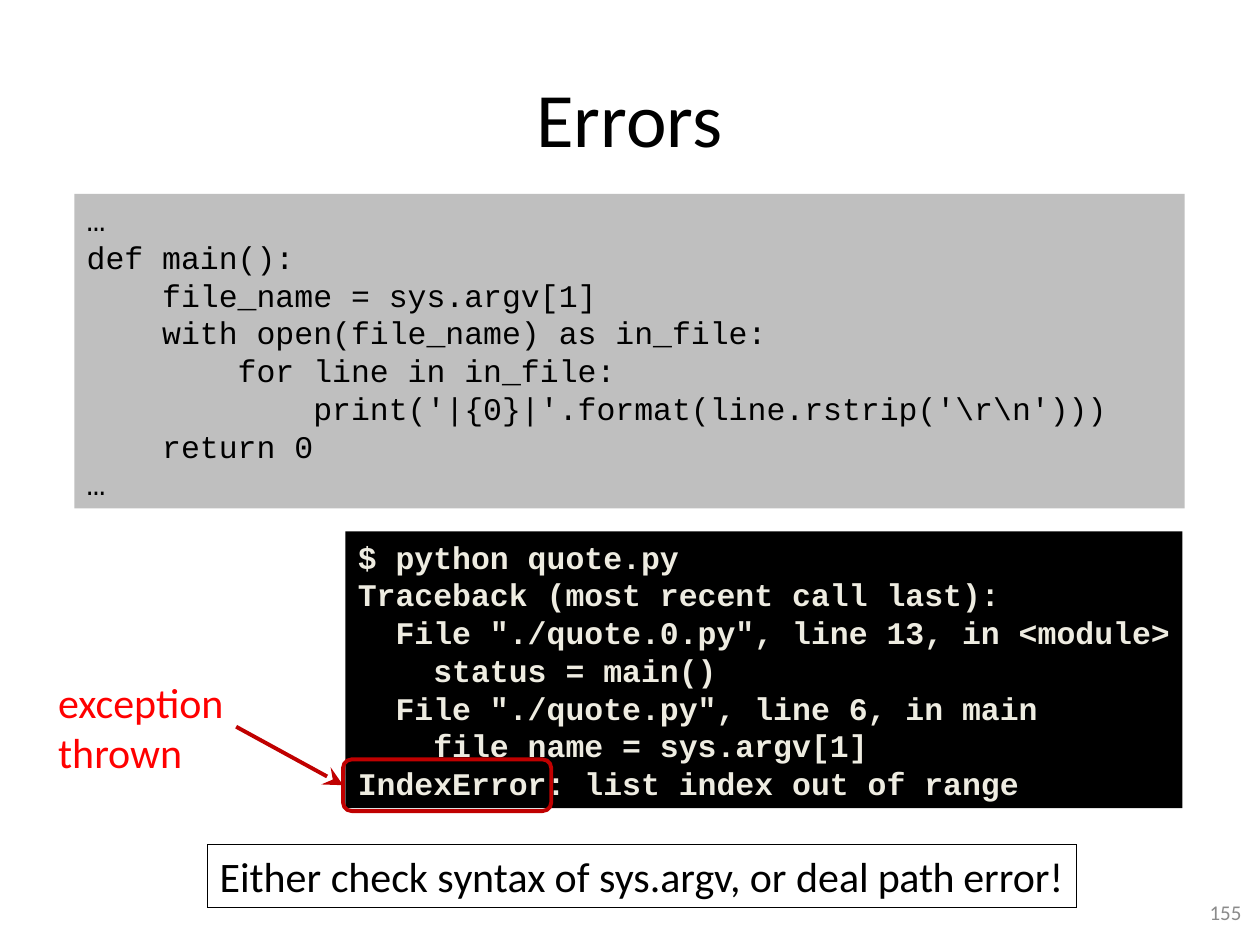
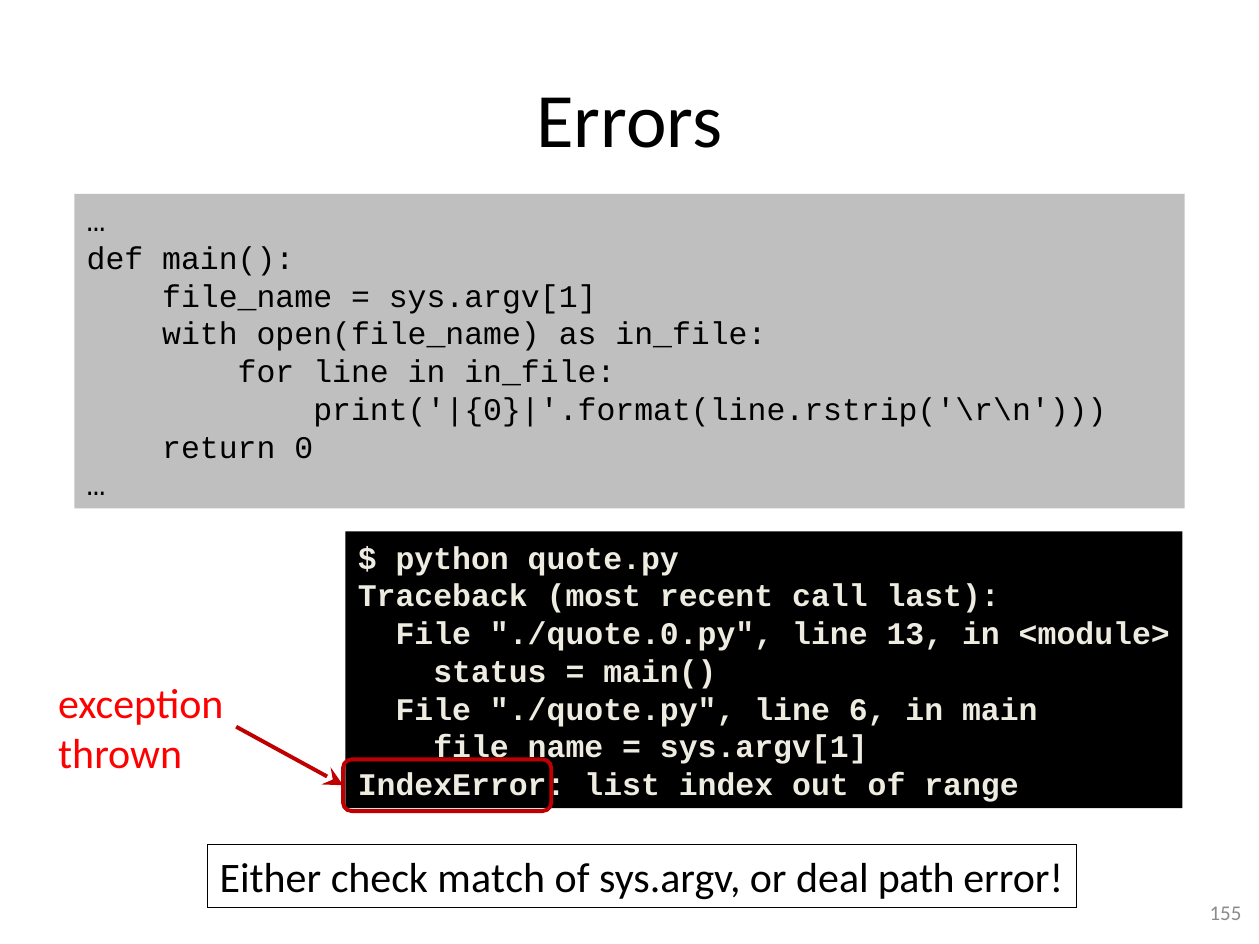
syntax: syntax -> match (491, 879)
